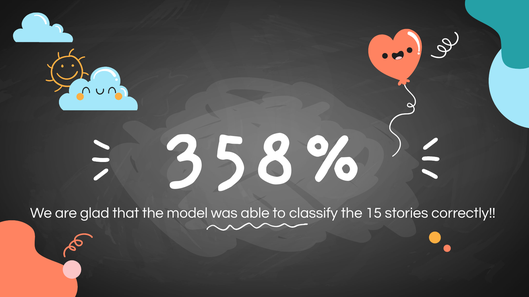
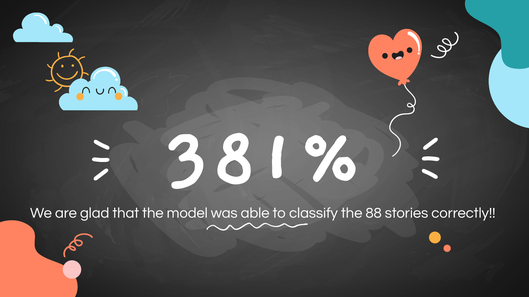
358%: 358% -> 381% (264, 154)
15: 15 -> 88 (374, 213)
